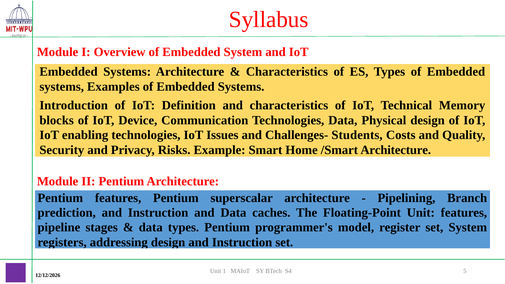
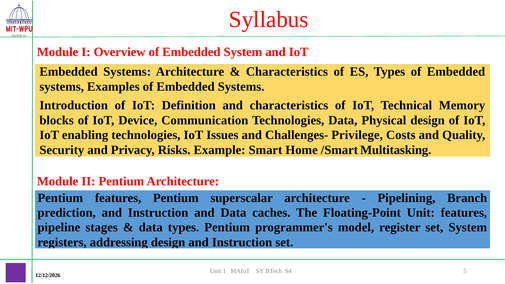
Students: Students -> Privilege (357, 135)
/Smart Architecture: Architecture -> Multitasking (396, 150)
